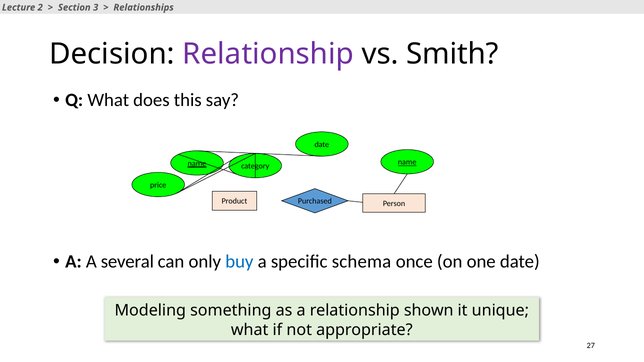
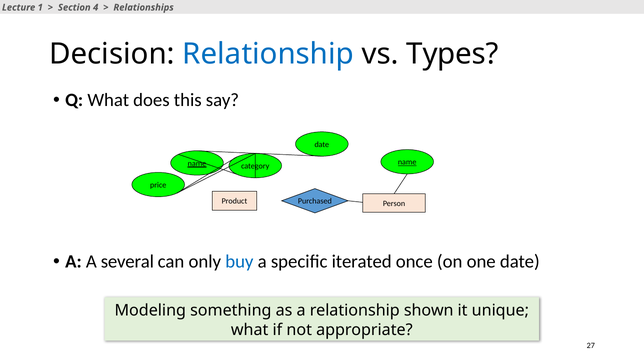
2: 2 -> 1 (40, 7)
3: 3 -> 4 (96, 7)
Relationship colour: purple -> blue (268, 54)
Smith: Smith -> Types (452, 54)
schema: schema -> iterated (362, 262)
